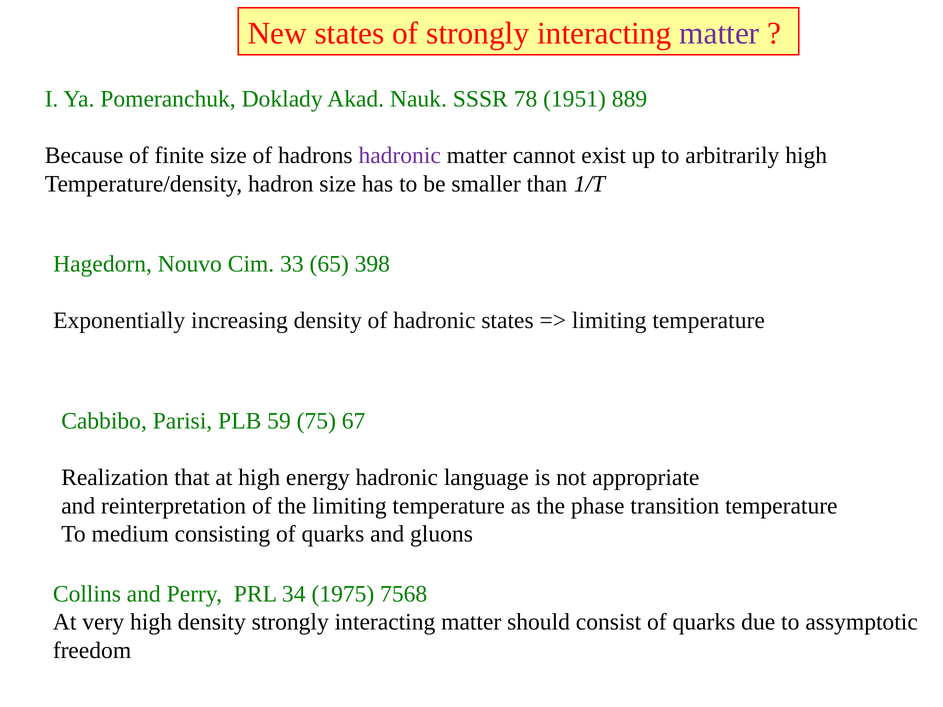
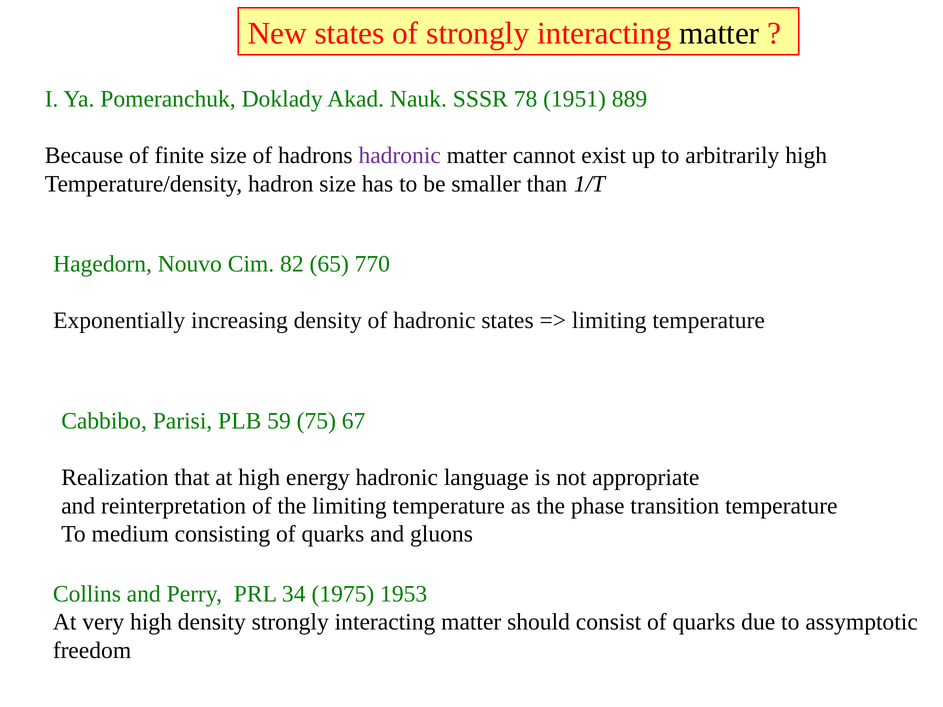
matter colour: purple -> black (719, 34)
33: 33 -> 82 (292, 264)
398: 398 -> 770 (372, 264)
7568: 7568 -> 1953 (404, 594)
